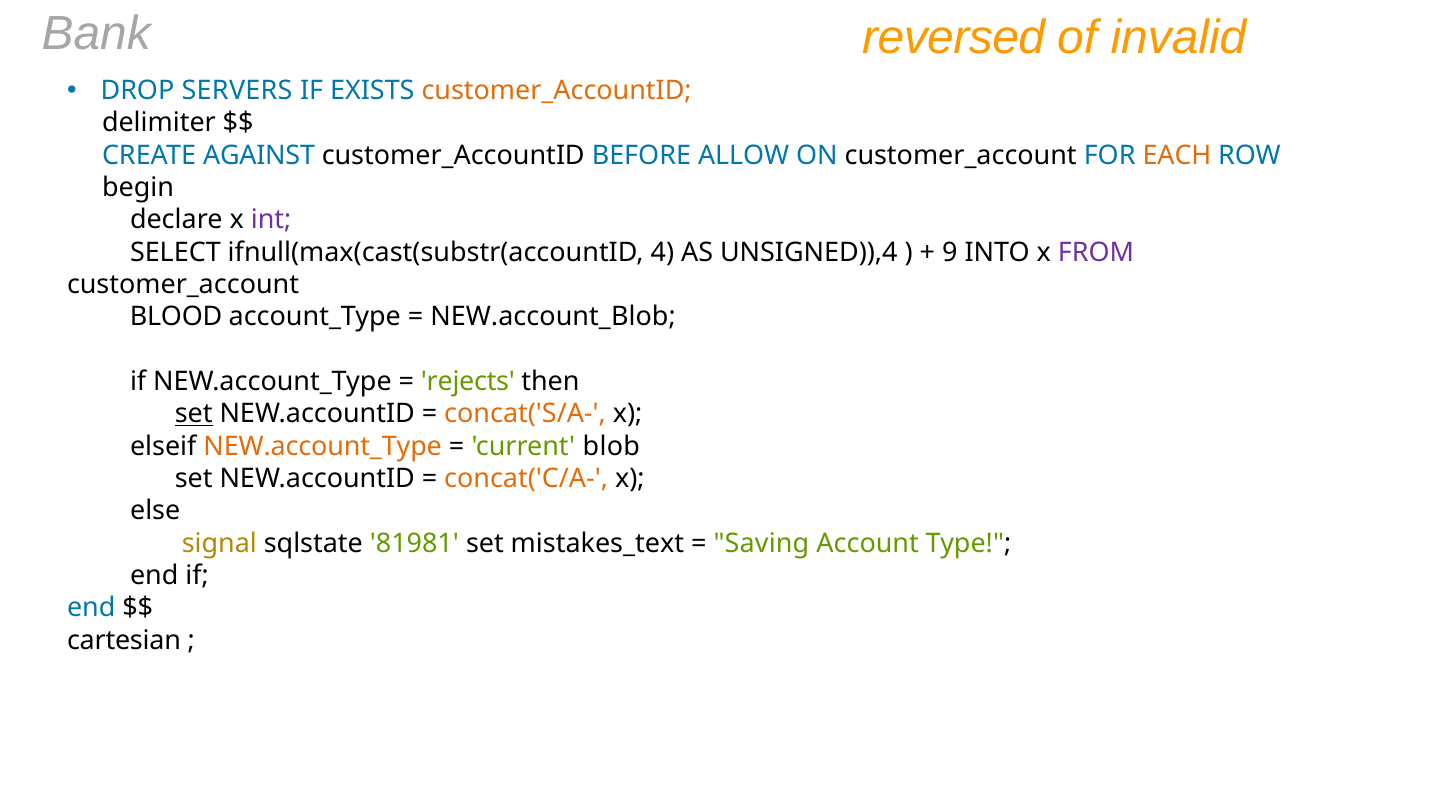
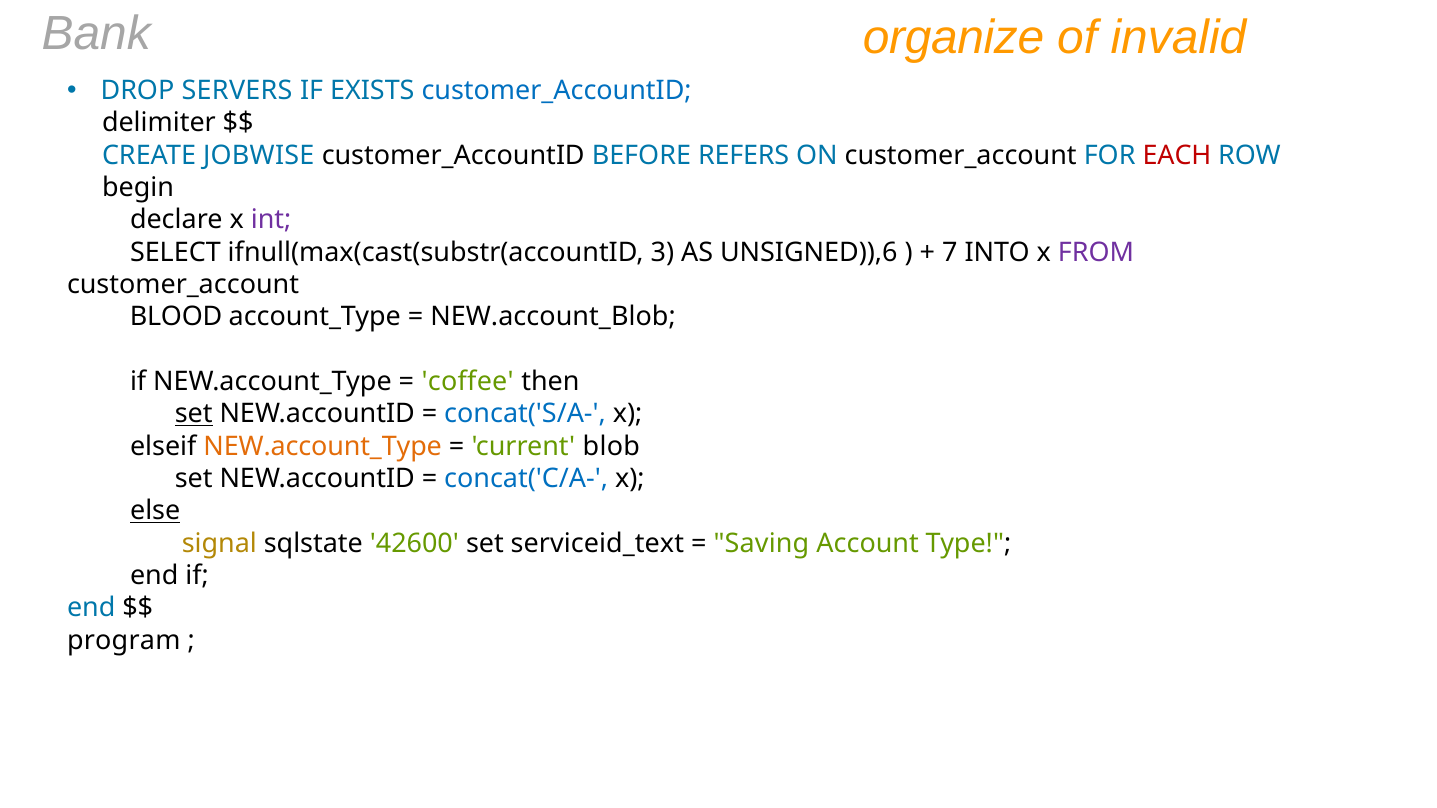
reversed: reversed -> organize (954, 37)
customer_AccountID colour: orange -> blue (557, 91)
AGAINST: AGAINST -> JOBWISE (259, 155)
ALLOW: ALLOW -> REFERS (744, 155)
EACH colour: orange -> red (1177, 155)
4: 4 -> 3 (662, 252)
UNSIGNED)),4: UNSIGNED)),4 -> UNSIGNED)),6 (809, 252)
9: 9 -> 7 (950, 252)
rejects: rejects -> coffee (468, 382)
concat('S/A- colour: orange -> blue (525, 414)
concat('C/A- colour: orange -> blue (526, 479)
else underline: none -> present (155, 511)
81981: 81981 -> 42600 (414, 543)
mistakes_text: mistakes_text -> serviceid_text (597, 543)
cartesian: cartesian -> program (124, 640)
